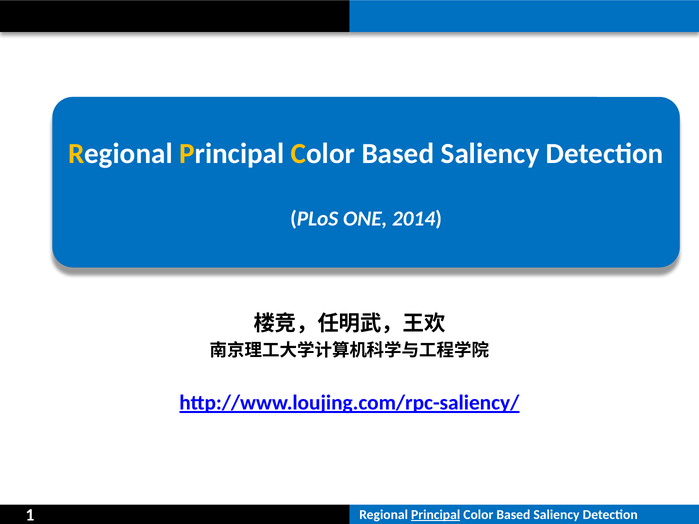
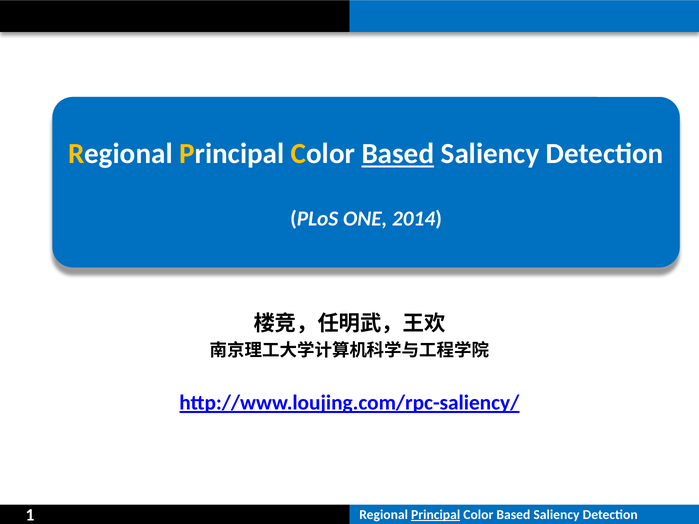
Based underline: none -> present (398, 154)
